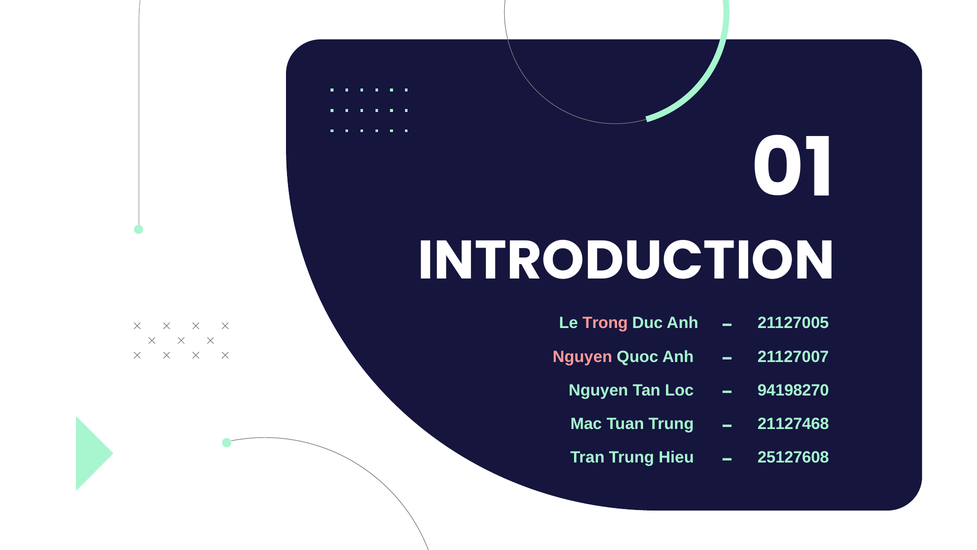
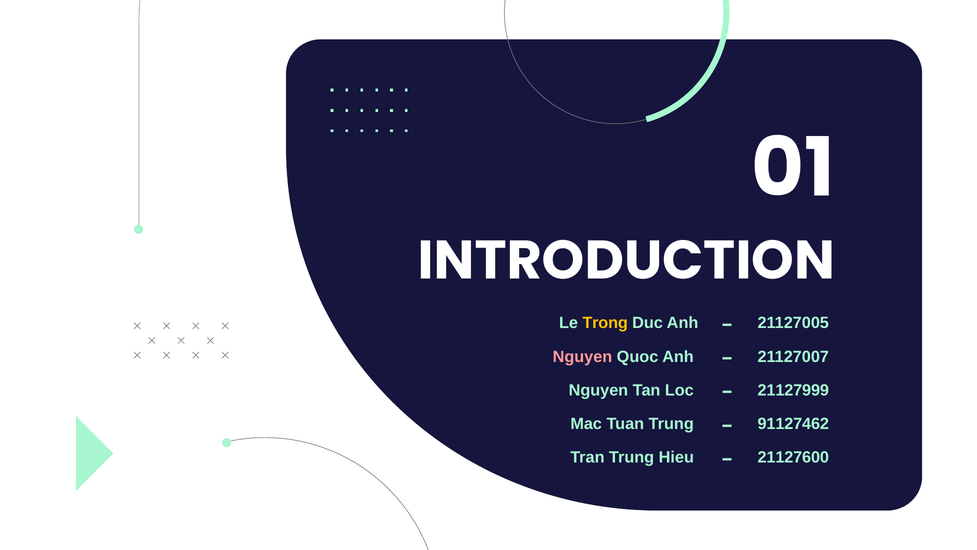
Trong colour: pink -> yellow (605, 323)
94198270: 94198270 -> 21127999 (793, 390)
21127468: 21127468 -> 91127462 (793, 424)
25127608: 25127608 -> 21127600 (793, 457)
